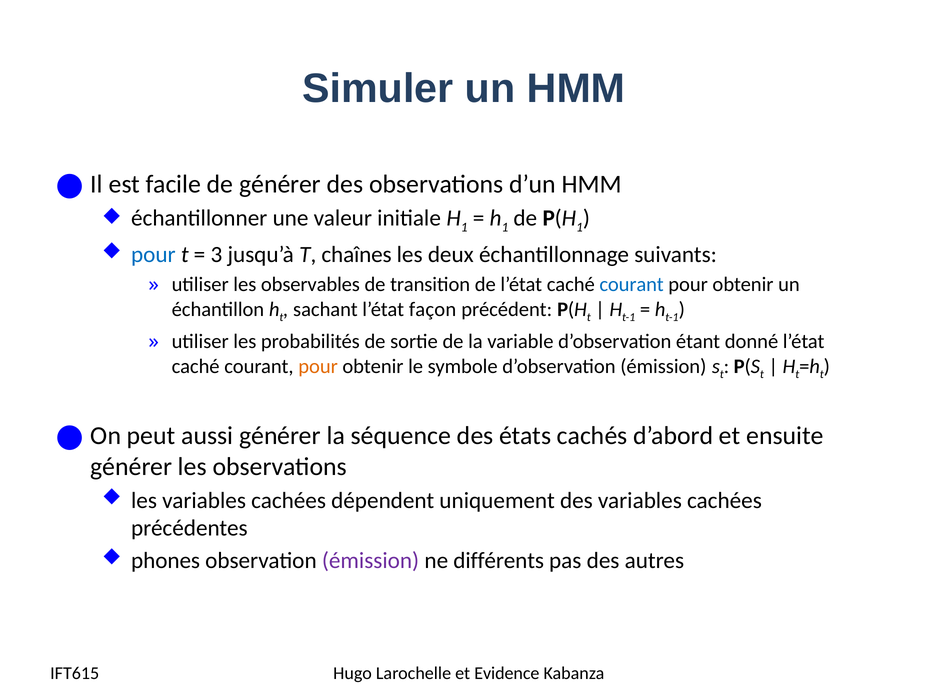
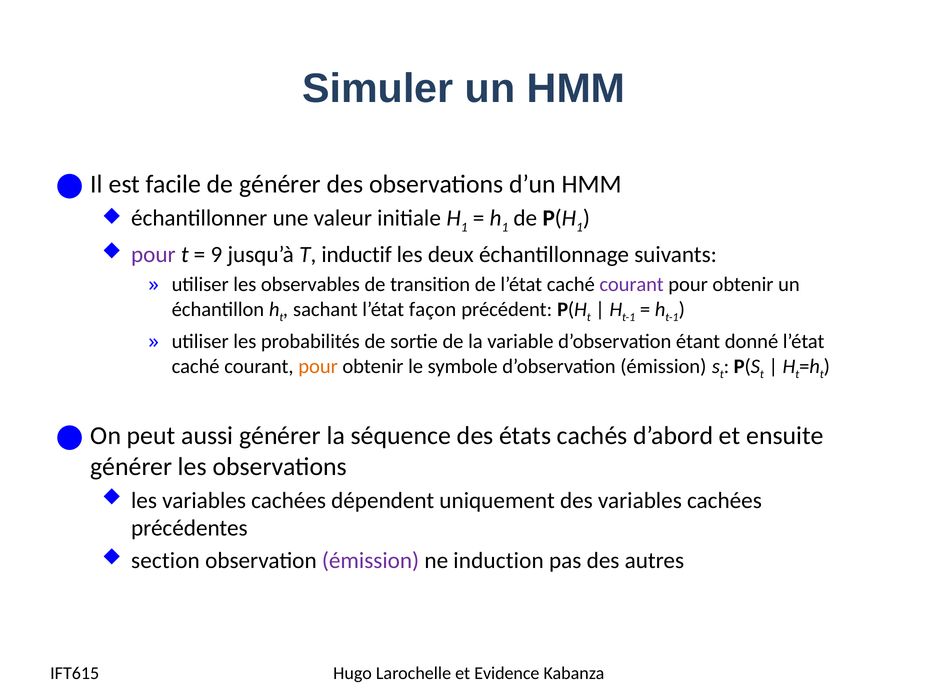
pour colour: blue -> purple (153, 254)
3: 3 -> 9 (216, 254)
chaînes: chaînes -> inductif (357, 254)
courant colour: blue -> purple (632, 285)
phones: phones -> section (165, 561)
différents: différents -> induction (499, 561)
